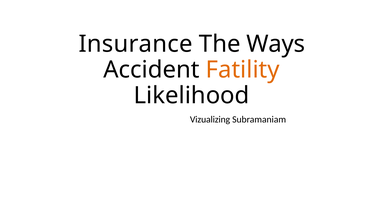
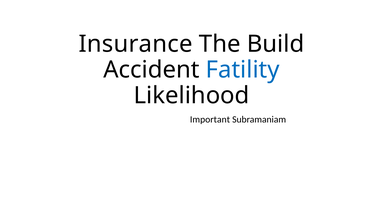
Ways: Ways -> Build (276, 44)
Fatility colour: orange -> blue (243, 70)
Vizualizing: Vizualizing -> Important (210, 120)
